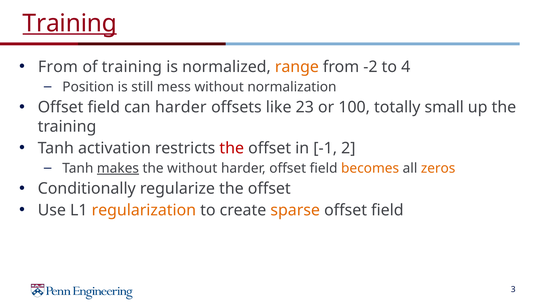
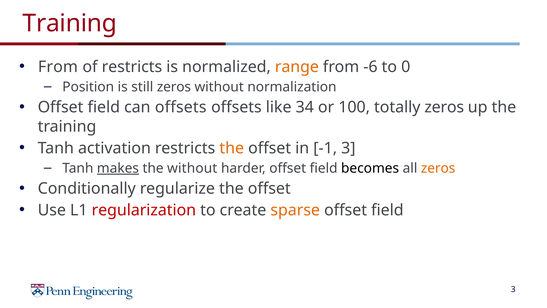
Training underline: present -> none (70, 23)
of training: training -> restricts (132, 67)
-2: -2 -> -6 (370, 67)
4: 4 -> 0 (406, 67)
still mess: mess -> zeros (174, 87)
can harder: harder -> offsets (181, 107)
23: 23 -> 34 (305, 107)
totally small: small -> zeros (444, 107)
the colour: red -> orange (232, 148)
-1 2: 2 -> 3 (348, 148)
becomes colour: orange -> black (370, 168)
regularization colour: orange -> red (144, 210)
